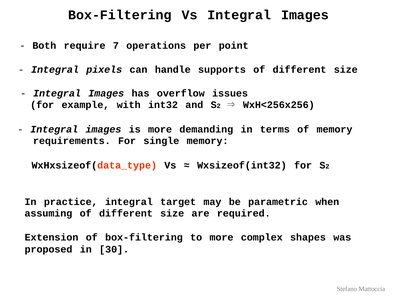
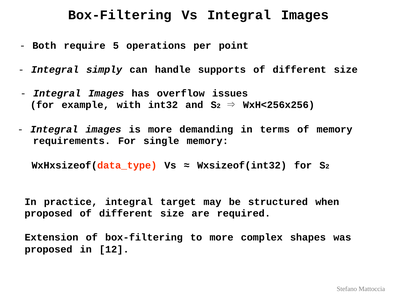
7: 7 -> 5 (116, 46)
pixels: pixels -> simply (104, 69)
parametric: parametric -> structured (278, 201)
assuming: assuming -> proposed (48, 213)
30: 30 -> 12 (114, 249)
